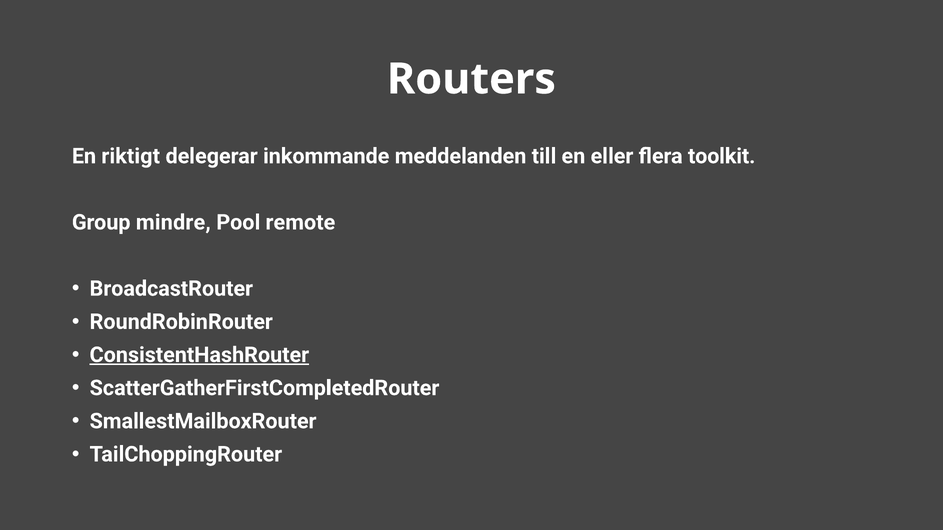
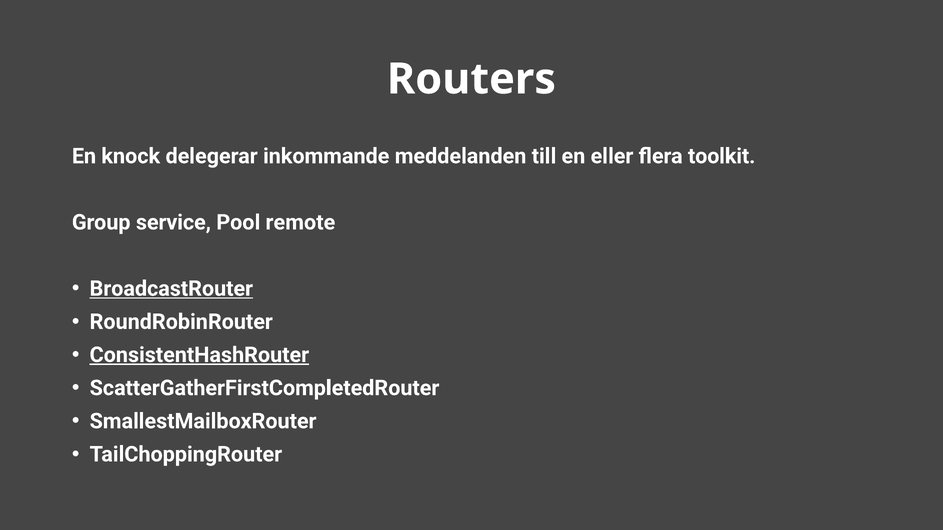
riktigt: riktigt -> knock (131, 156)
mindre: mindre -> service (173, 223)
BroadcastRouter underline: none -> present (171, 289)
